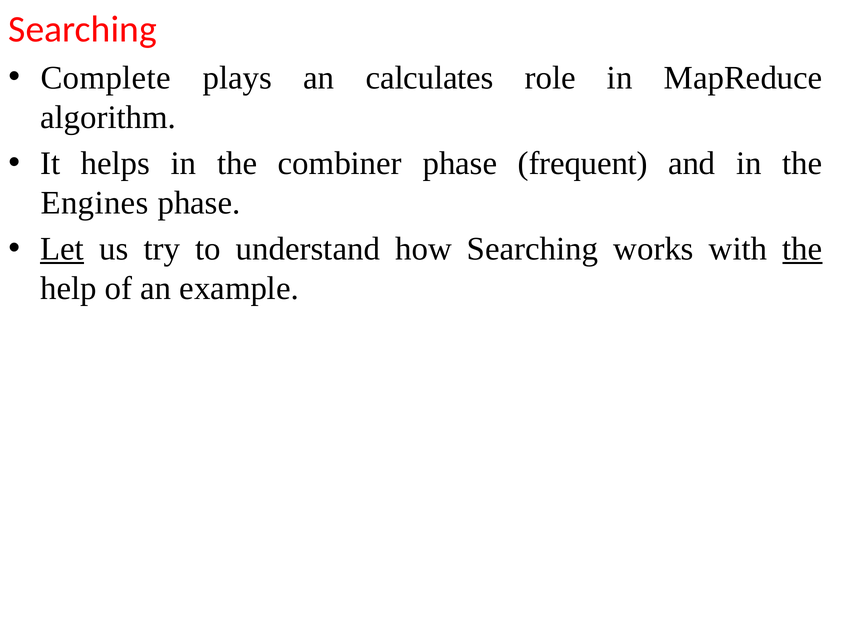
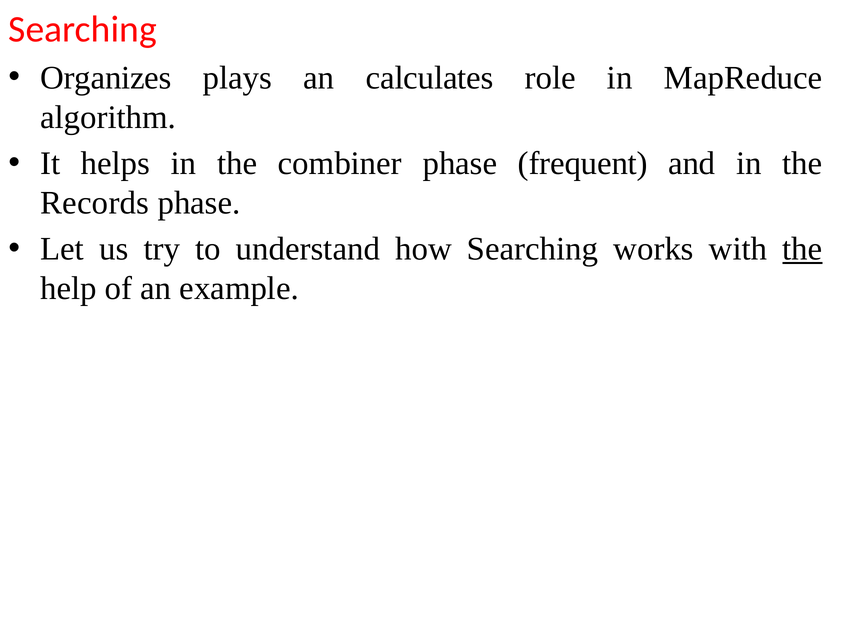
Complete: Complete -> Organizes (106, 78)
Engines: Engines -> Records (95, 203)
Let underline: present -> none (62, 249)
